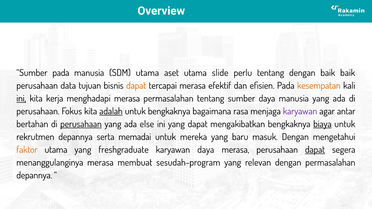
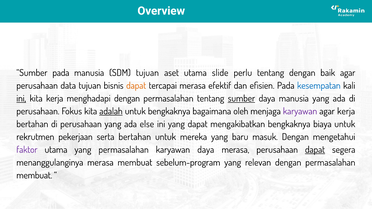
SDM utama: utama -> tujuan (147, 73)
baik baik: baik -> agar (348, 73)
kesempatan colour: orange -> blue (319, 86)
menghadapi merasa: merasa -> dengan (127, 99)
sumber underline: none -> present (241, 99)
rasa: rasa -> oleh (241, 111)
agar antar: antar -> kerja (346, 111)
perusahaan underline: present -> none (81, 124)
biaya underline: present -> none (322, 124)
rekrutmen depannya: depannya -> pekerjaan (75, 137)
serta memadai: memadai -> bertahan (135, 137)
faktor colour: orange -> purple (27, 150)
yang freshgraduate: freshgraduate -> permasalahan (124, 150)
sesudah-program: sesudah-program -> sebelum-program (188, 163)
depannya: depannya -> membuat (34, 176)
